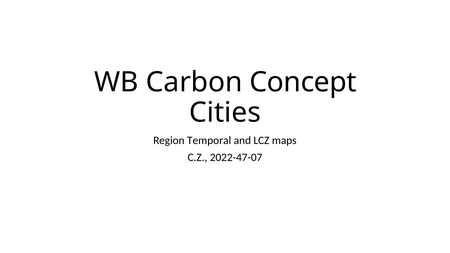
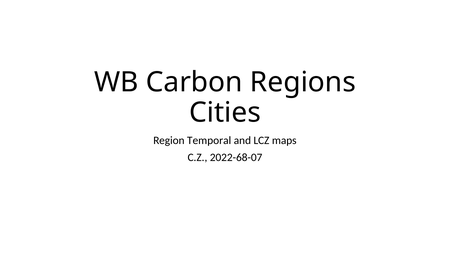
Concept: Concept -> Regions (303, 82)
2022-47-07: 2022-47-07 -> 2022-68-07 (236, 157)
